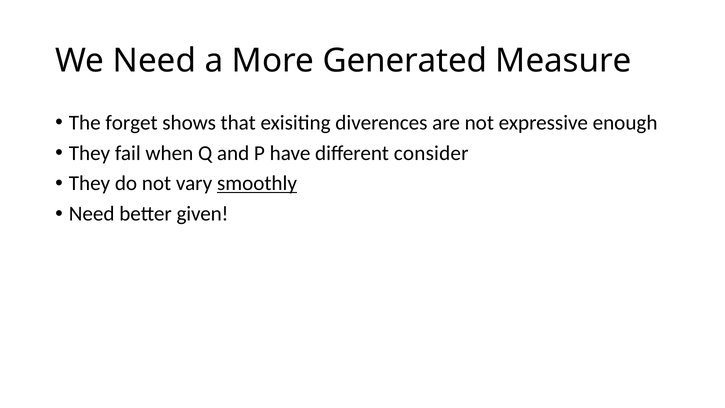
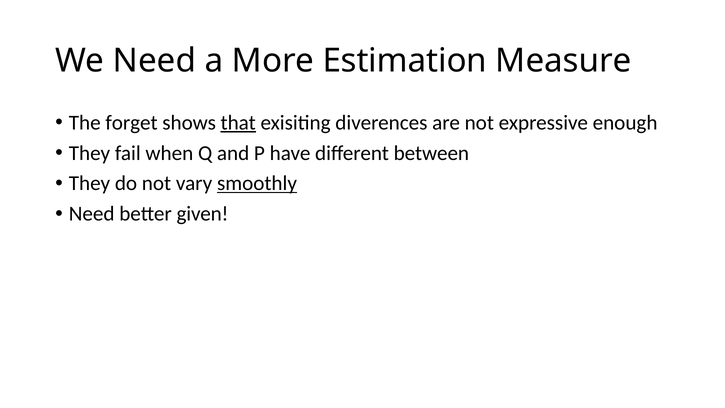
Generated: Generated -> Estimation (405, 61)
that underline: none -> present (238, 123)
consider: consider -> between (431, 153)
